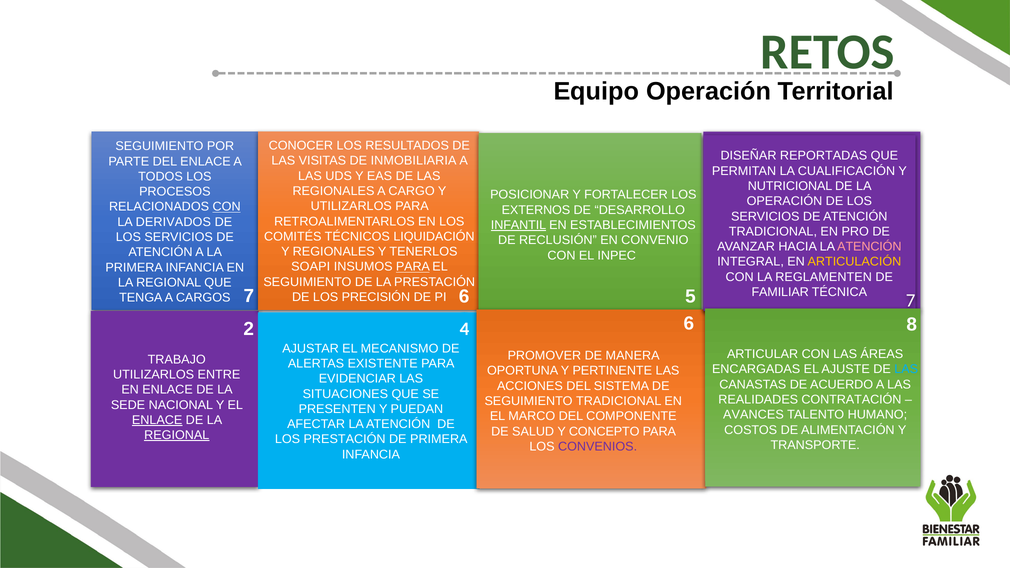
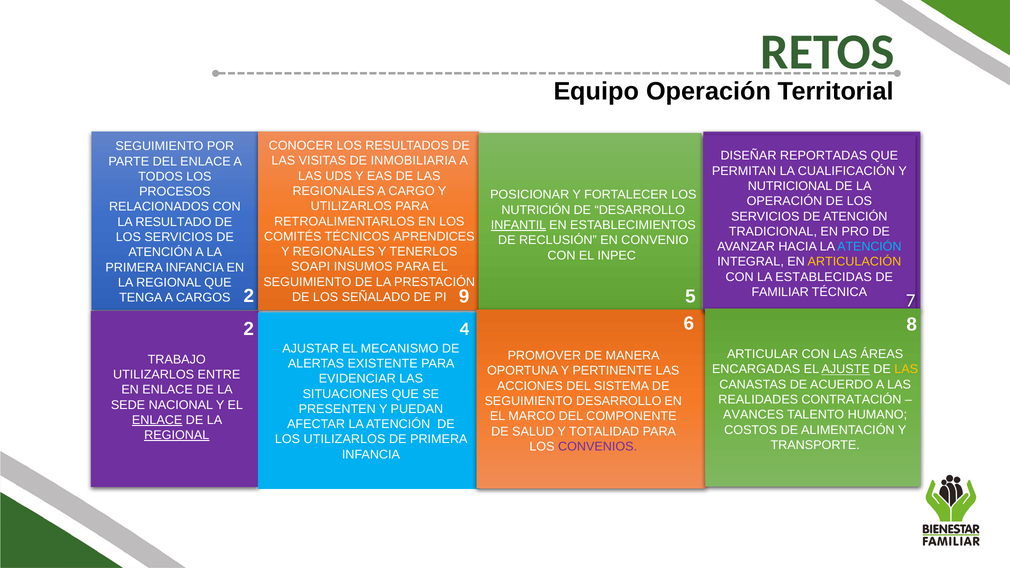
CON underline: present -> none (227, 207)
EXTERNOS: EXTERNOS -> NUTRICIÓN (536, 210)
DERIVADOS: DERIVADOS -> RESULTADO (173, 222)
LIQUIDACIÓN: LIQUIDACIÓN -> APRENDICES (434, 237)
ATENCIÓN colour: pink -> light blue (869, 247)
PARA underline: present -> none (413, 267)
REGLAMENTEN: REGLAMENTEN -> ESTABLECIDAS (824, 277)
PRECISIÓN: PRECISIÓN -> SEÑALADO (376, 297)
PI 6: 6 -> 9 (464, 296)
CARGOS 7: 7 -> 2 (249, 296)
AJUSTE underline: none -> present (846, 369)
LAS colour: light blue -> yellow (906, 369)
SEGUIMIENTO TRADICIONAL: TRADICIONAL -> DESARROLLO (619, 401)
CONCEPTO: CONCEPTO -> TOTALIDAD (604, 431)
LOS PRESTACIÓN: PRESTACIÓN -> UTILIZARLOS (345, 439)
